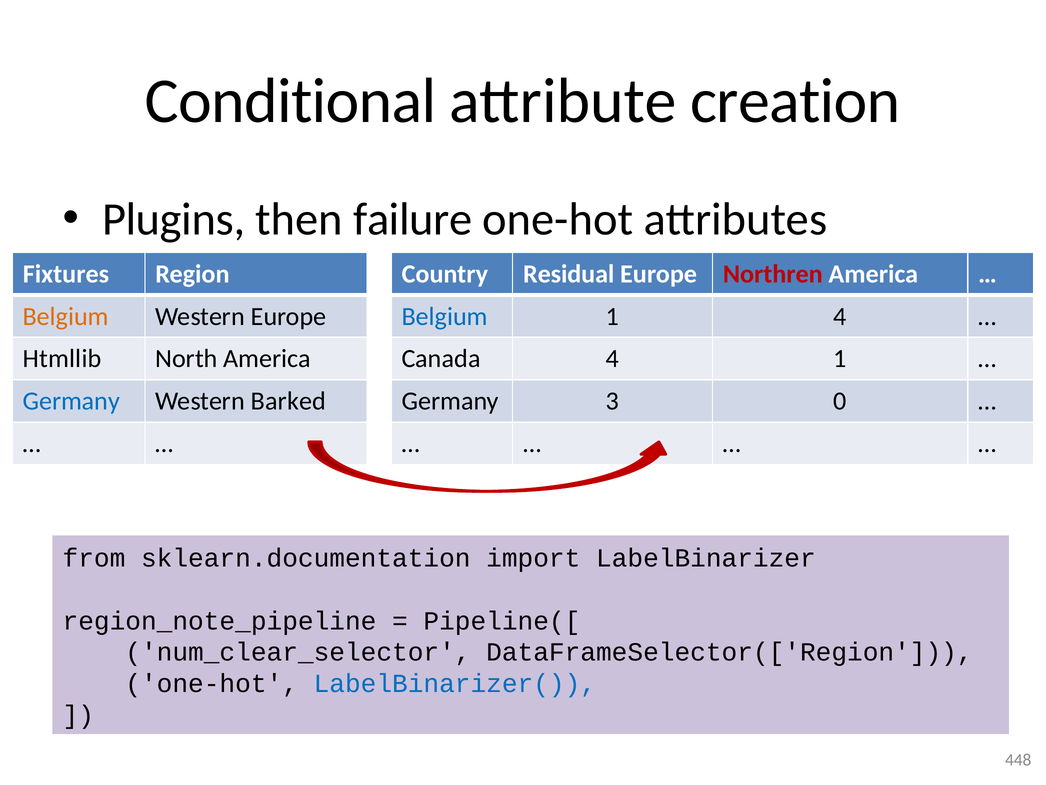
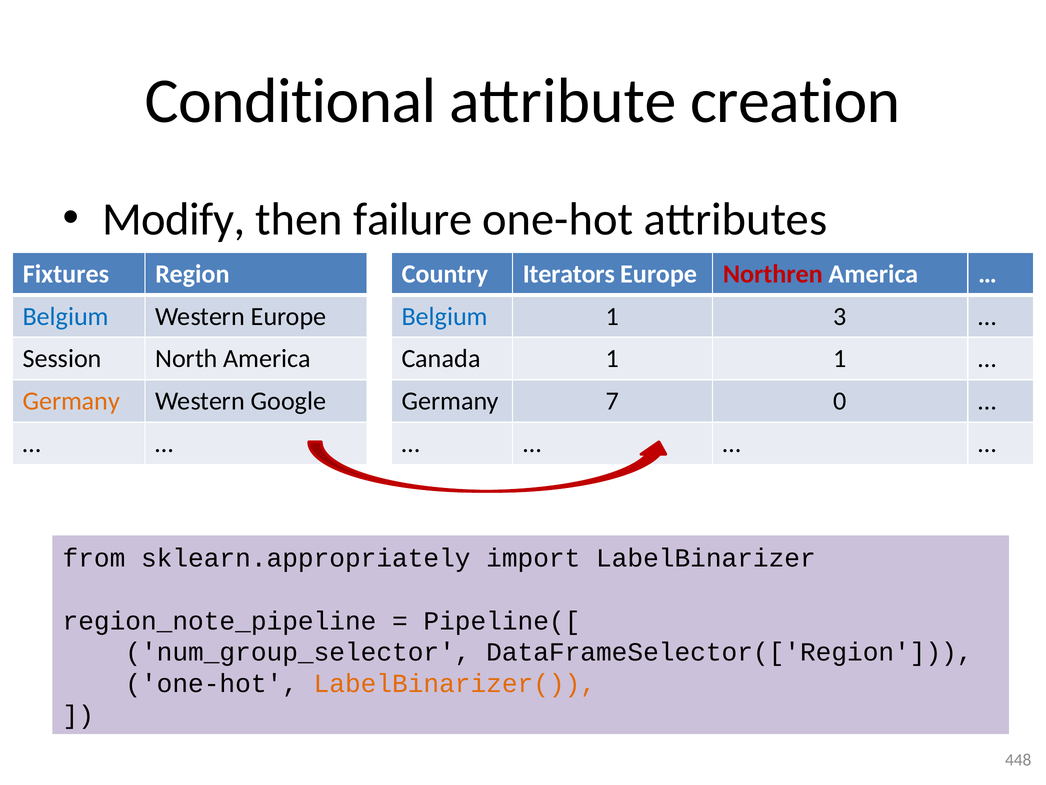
Plugins: Plugins -> Modify (174, 219)
Residual: Residual -> Iterators (569, 274)
Belgium colour: orange -> blue (66, 316)
1 4: 4 -> 3 (840, 316)
Htmllib: Htmllib -> Session (62, 359)
Canada 4: 4 -> 1 (613, 359)
Germany colour: blue -> orange (71, 401)
Barked: Barked -> Google (288, 401)
3: 3 -> 7 (613, 401)
sklearn.documentation: sklearn.documentation -> sklearn.appropriately (306, 558)
num_clear_selector: num_clear_selector -> num_group_selector (298, 652)
LabelBinarizer( colour: blue -> orange (455, 683)
